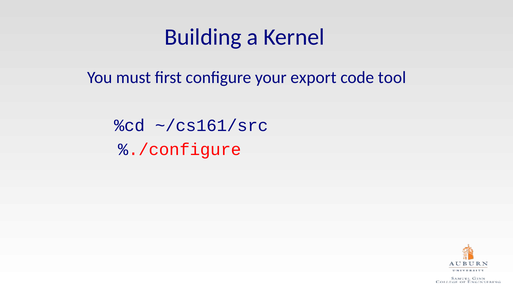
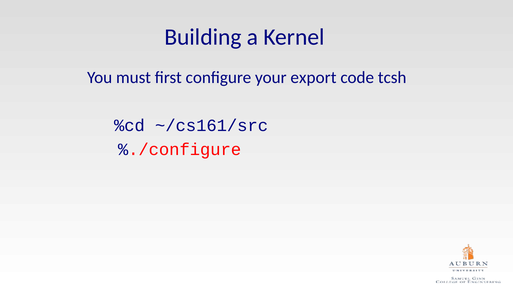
tool: tool -> tcsh (392, 77)
